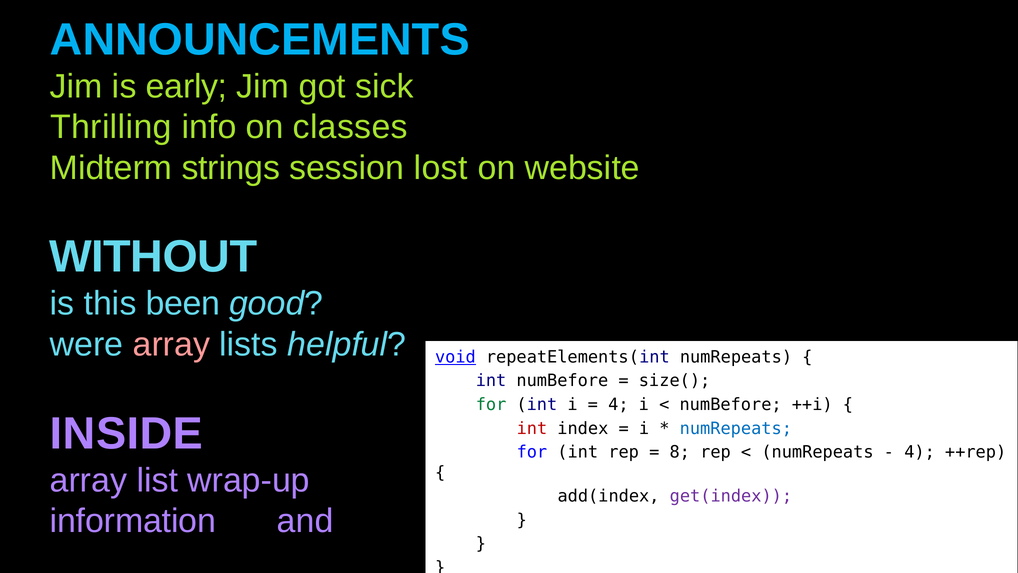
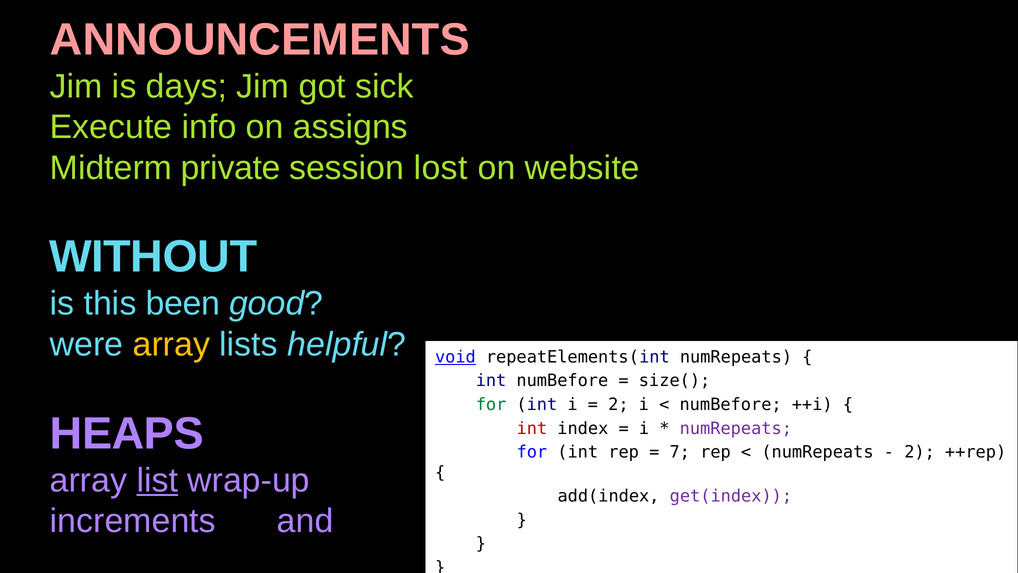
ANNOUNCEMENTS colour: light blue -> pink (260, 40)
early: early -> days (186, 86)
Thrilling: Thrilling -> Execute (111, 127)
classes: classes -> assigns (350, 127)
strings: strings -> private (231, 168)
array colour: pink -> yellow (171, 344)
4: 4 -> 2 (618, 404)
INSIDE: INSIDE -> HEAPS (127, 433)
numRepeats colour: blue -> purple (736, 428)
8: 8 -> 7 (680, 452)
4: 4 -> 2 (920, 452)
list underline: none -> present (157, 480)
information: information -> increments (133, 521)
